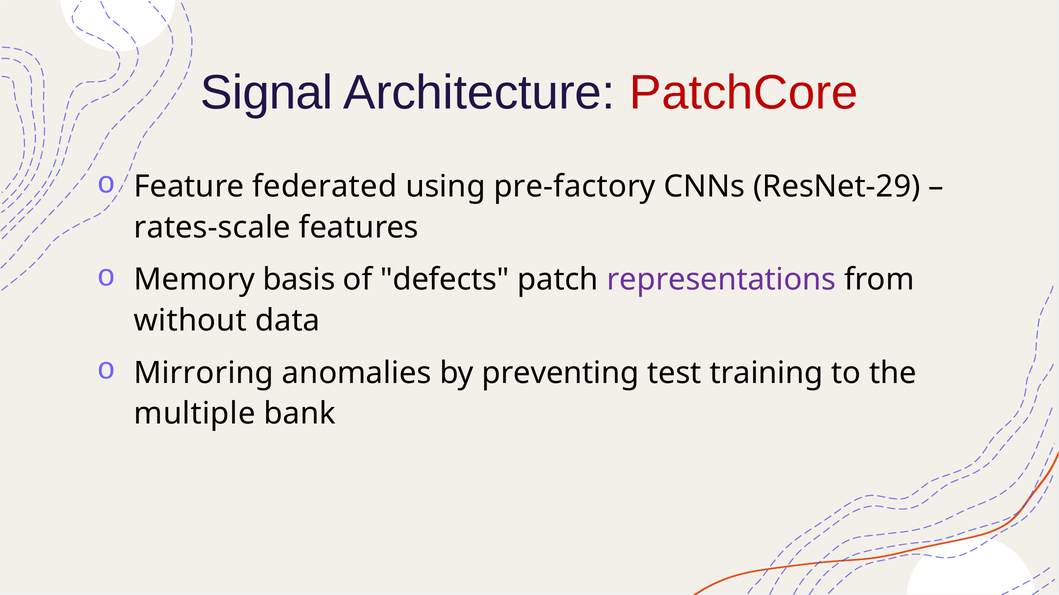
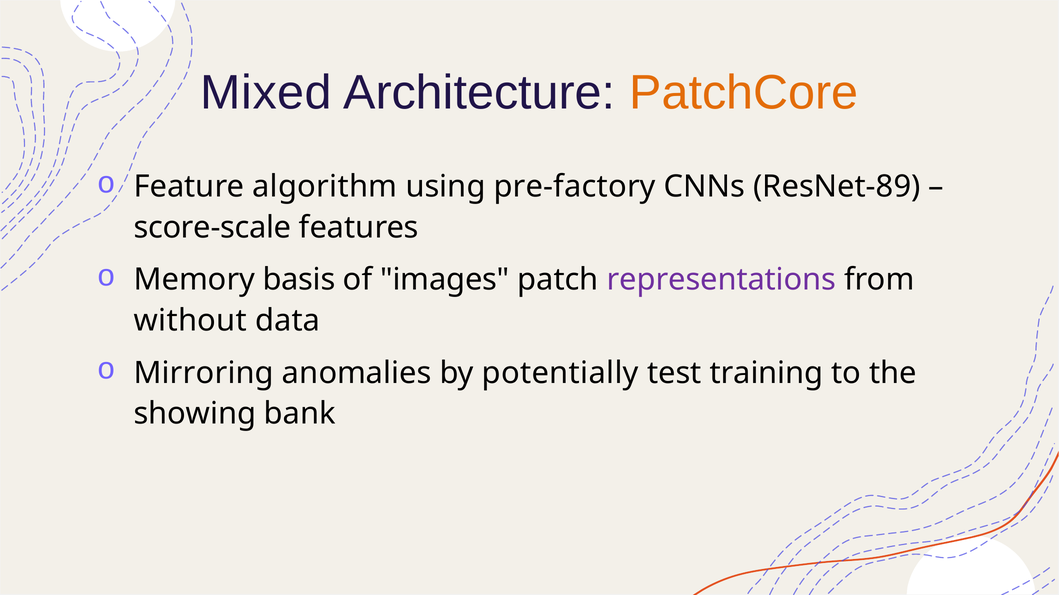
Signal: Signal -> Mixed (266, 93)
PatchCore colour: red -> orange (744, 93)
federated: federated -> algorithm (325, 187)
ResNet-29: ResNet-29 -> ResNet-89 (837, 187)
rates-scale: rates-scale -> score-scale (212, 228)
defects: defects -> images (445, 280)
preventing: preventing -> potentially (560, 373)
multiple: multiple -> showing (195, 414)
